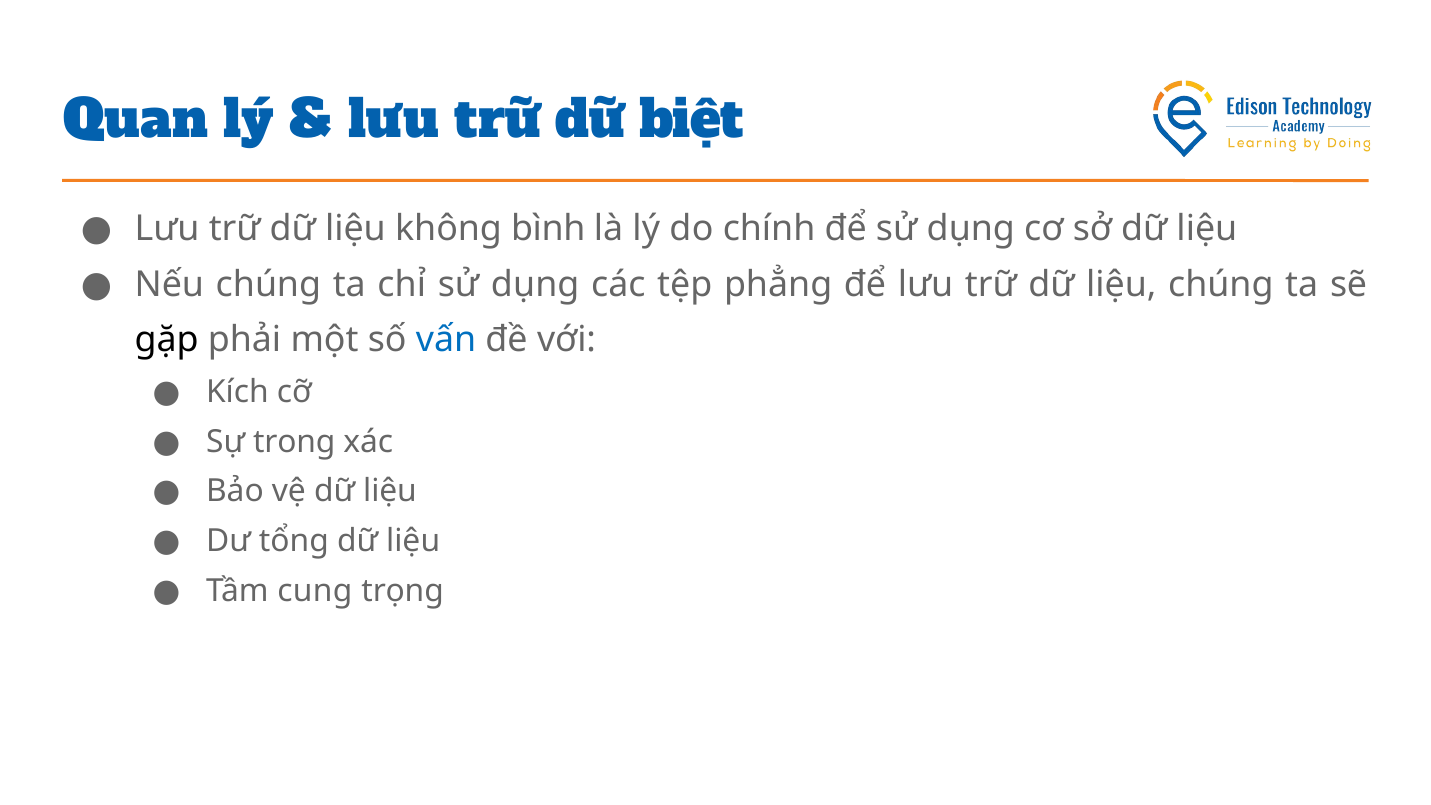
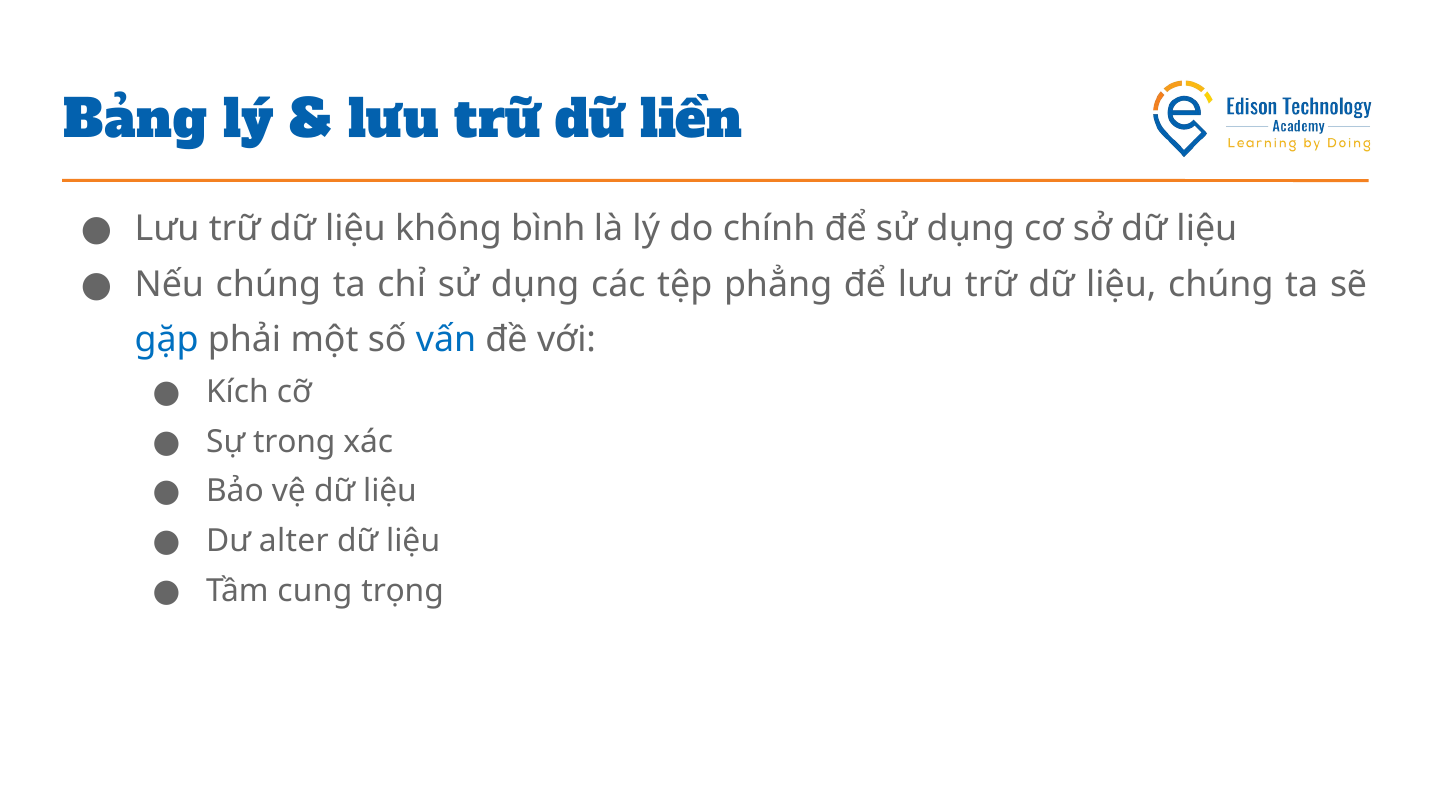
Quan: Quan -> Bảng (135, 121)
biệt: biệt -> liền (691, 121)
gặp colour: black -> blue (167, 340)
tổng: tổng -> alter (294, 541)
